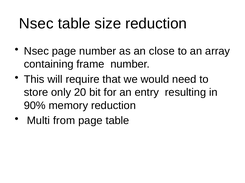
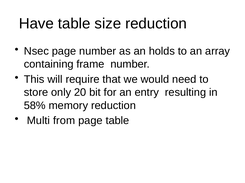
Nsec: Nsec -> Have (36, 24)
close: close -> holds (162, 51)
90%: 90% -> 58% (35, 106)
